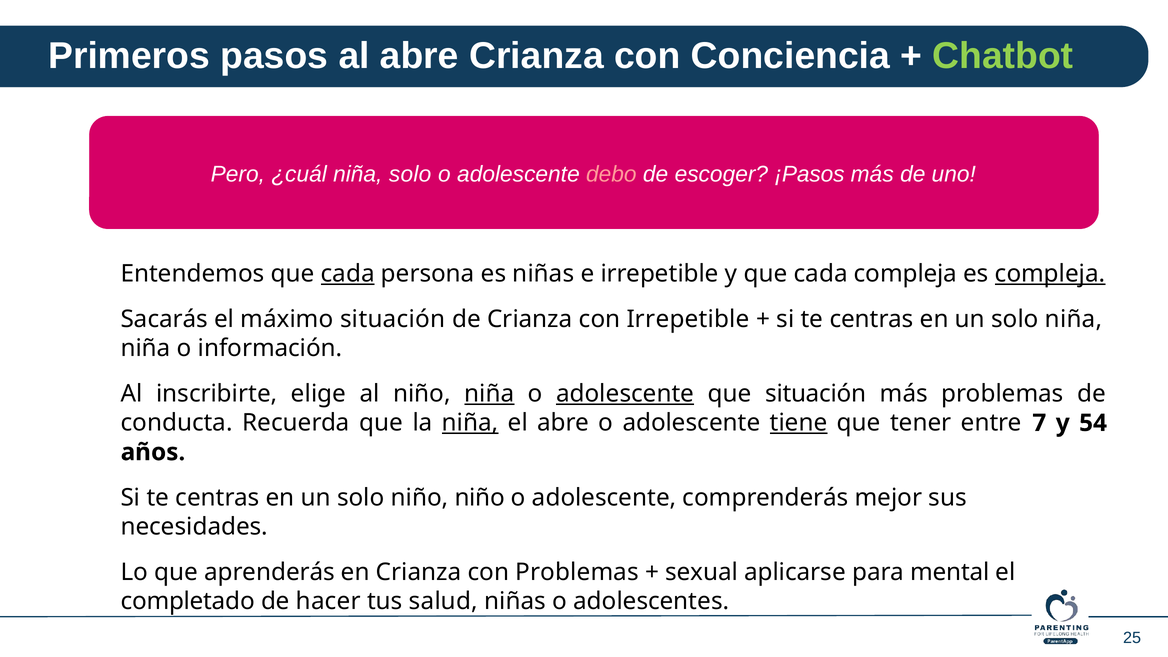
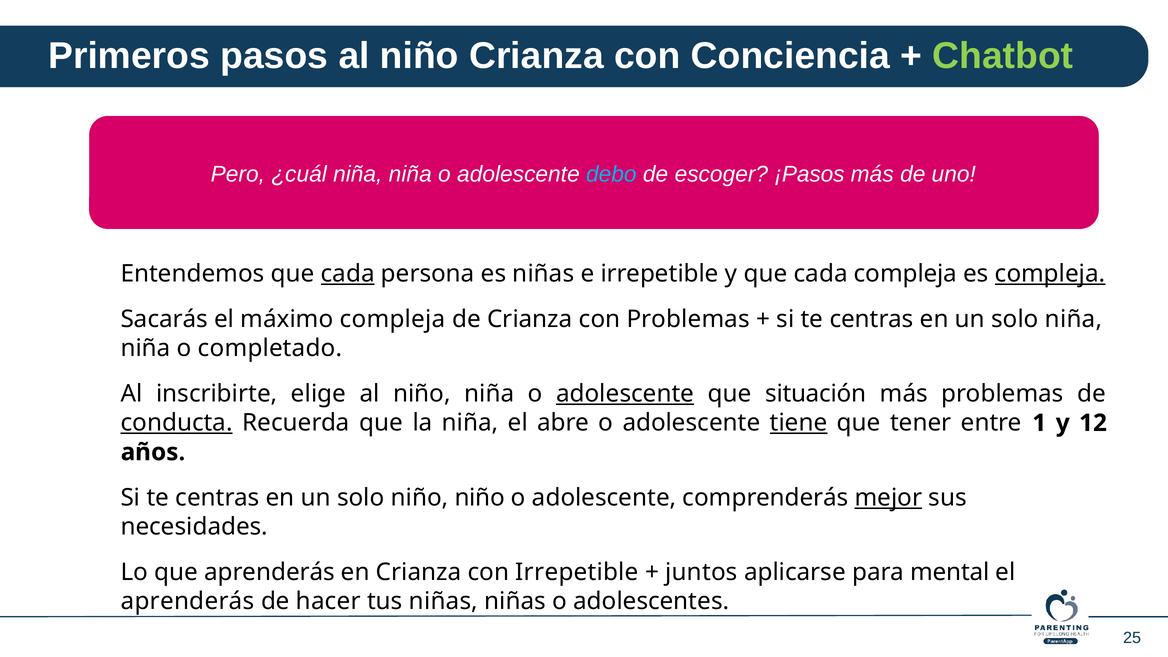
pasos al abre: abre -> niño (419, 56)
¿cuál niña solo: solo -> niña (410, 174)
debo colour: pink -> light blue (611, 174)
máximo situación: situación -> compleja (393, 319)
con Irrepetible: Irrepetible -> Problemas (688, 319)
información: información -> completado (270, 348)
niña underline: present -> none (489, 394)
conducta underline: none -> present (177, 423)
niña underline: present -> none (470, 423)
7: 7 -> 1 (1039, 423)
54: 54 -> 12 (1093, 423)
mejor underline: none -> present (888, 498)
con Problemas: Problemas -> Irrepetible (577, 572)
sexual: sexual -> juntos (701, 572)
completado: completado -> aprenderás (188, 601)
tus salud: salud -> niñas (443, 601)
